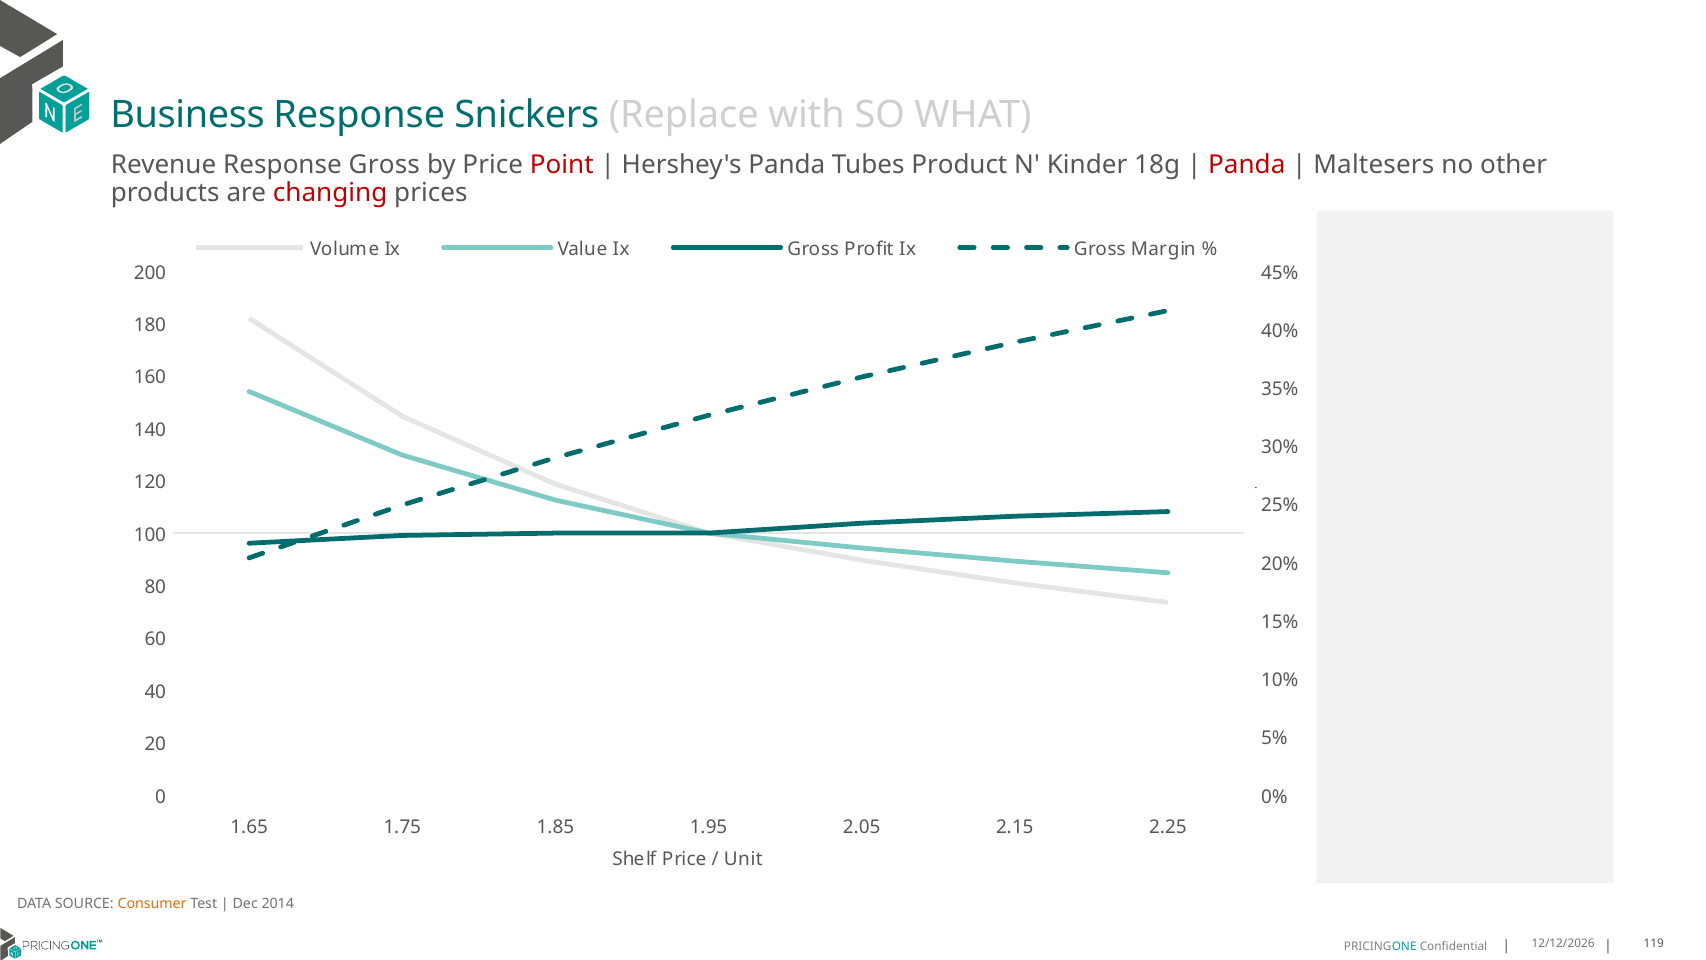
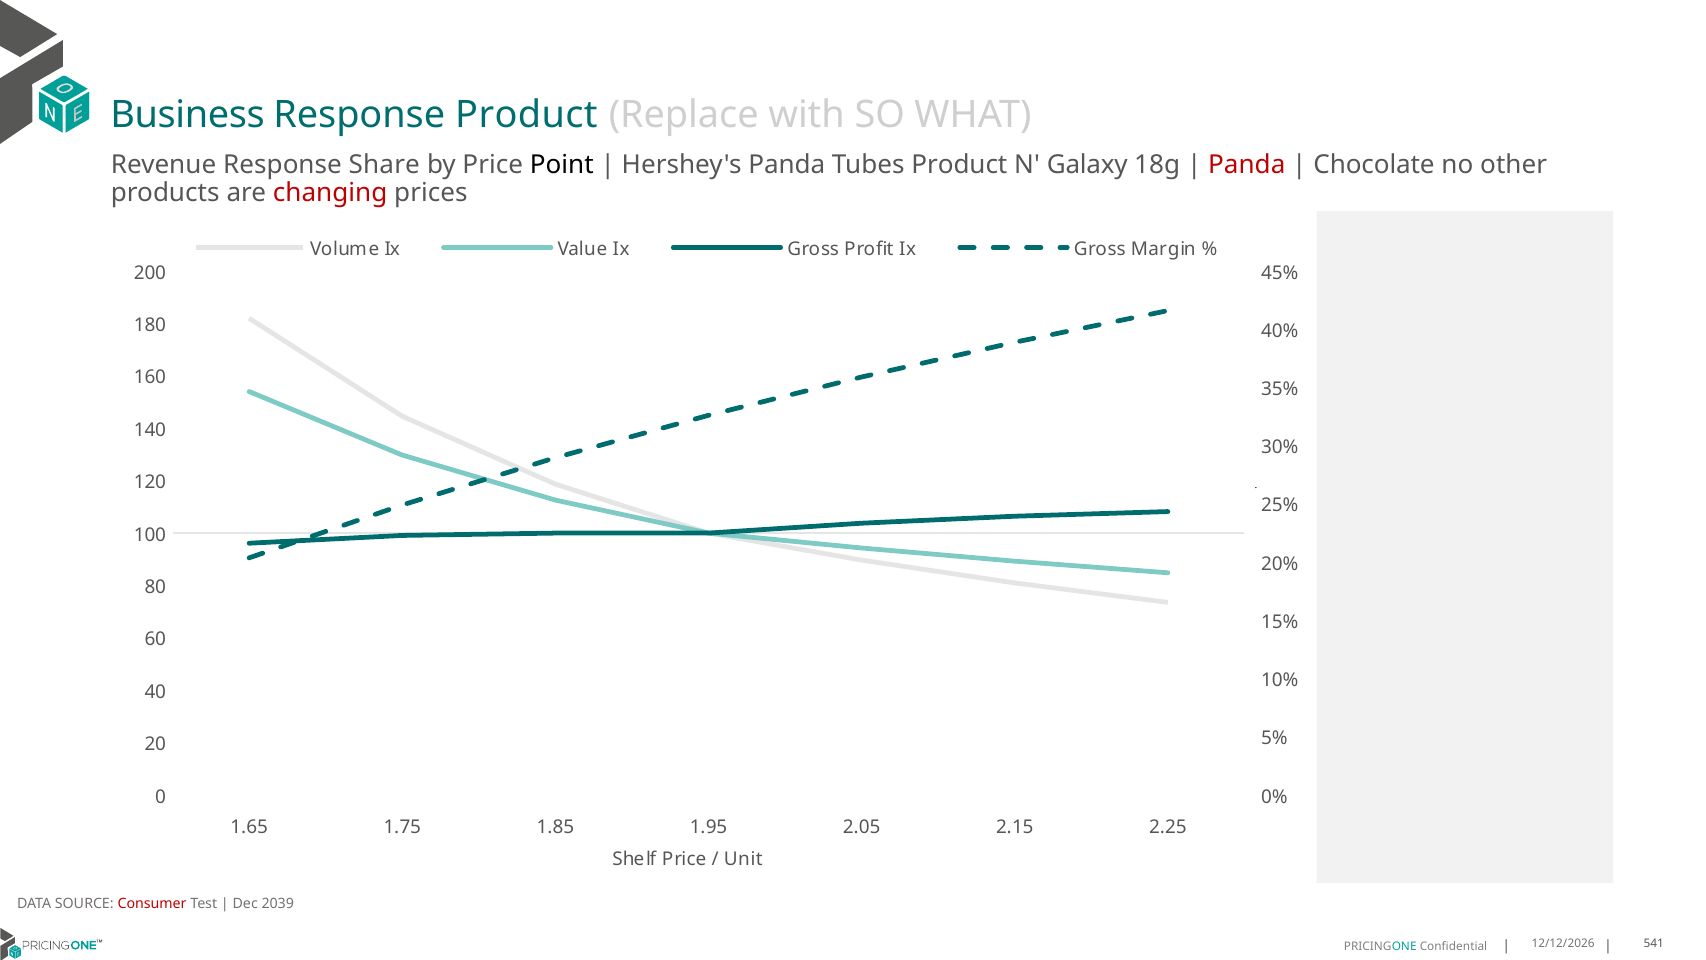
Response Snickers: Snickers -> Product (526, 115)
Response Gross: Gross -> Share (384, 165)
Point colour: red -> black (562, 165)
Kinder: Kinder -> Galaxy (1087, 165)
Maltesers: Maltesers -> Chocolate (1374, 165)
Consumer colour: orange -> red (152, 904)
2014: 2014 -> 2039 (278, 904)
119: 119 -> 541 (1654, 944)
